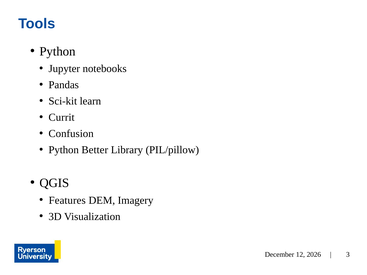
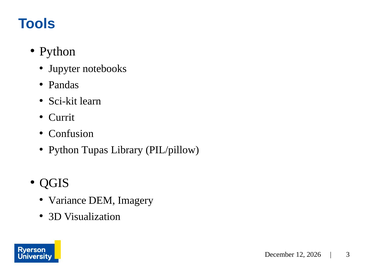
Better: Better -> Tupas (95, 150)
Features: Features -> Variance (67, 200)
